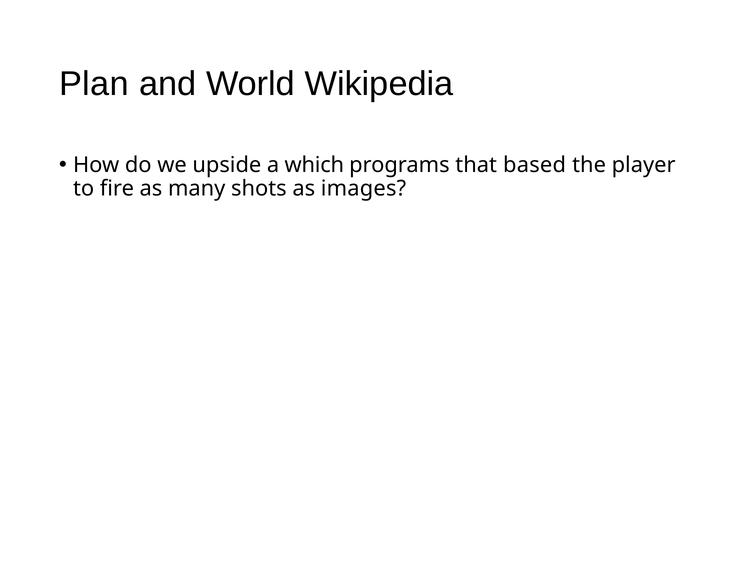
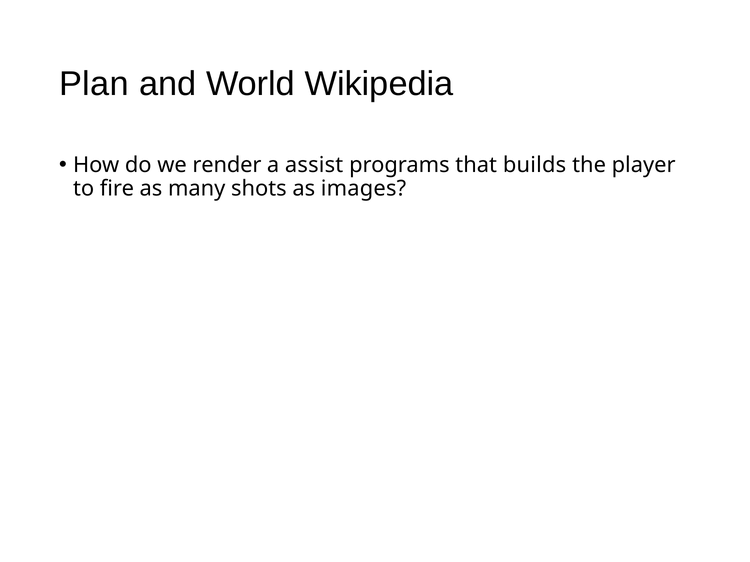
upside: upside -> render (227, 165)
which: which -> assist (314, 165)
based: based -> builds (535, 165)
